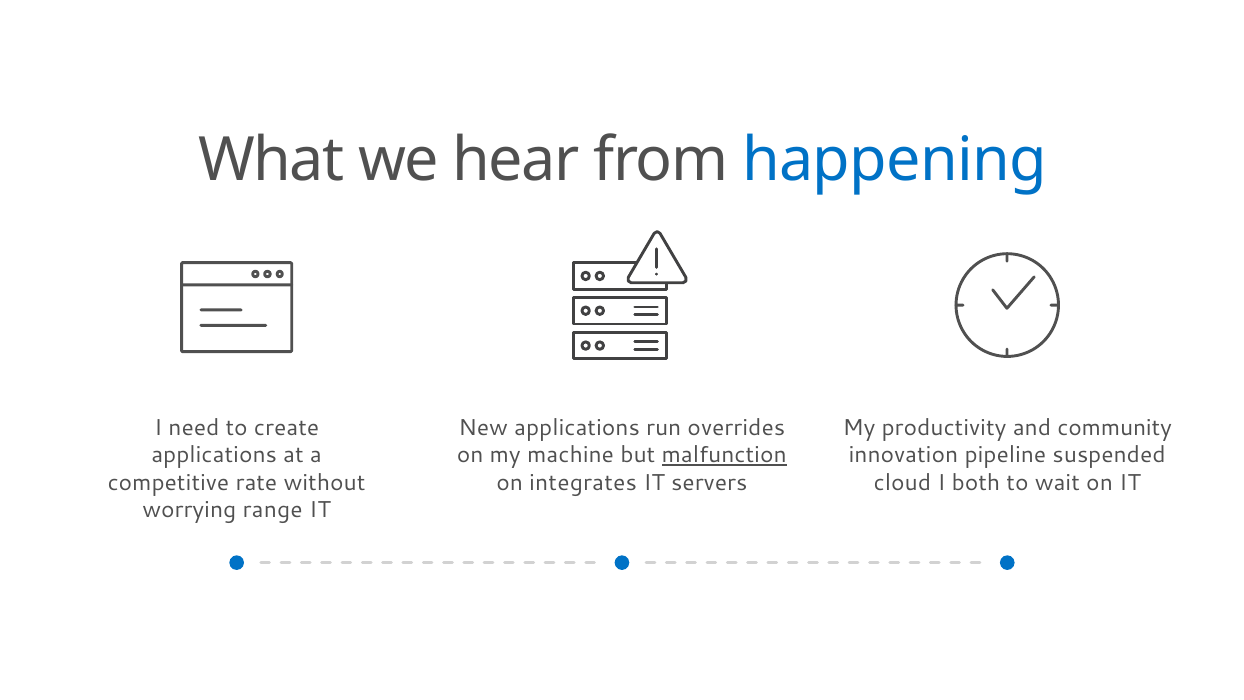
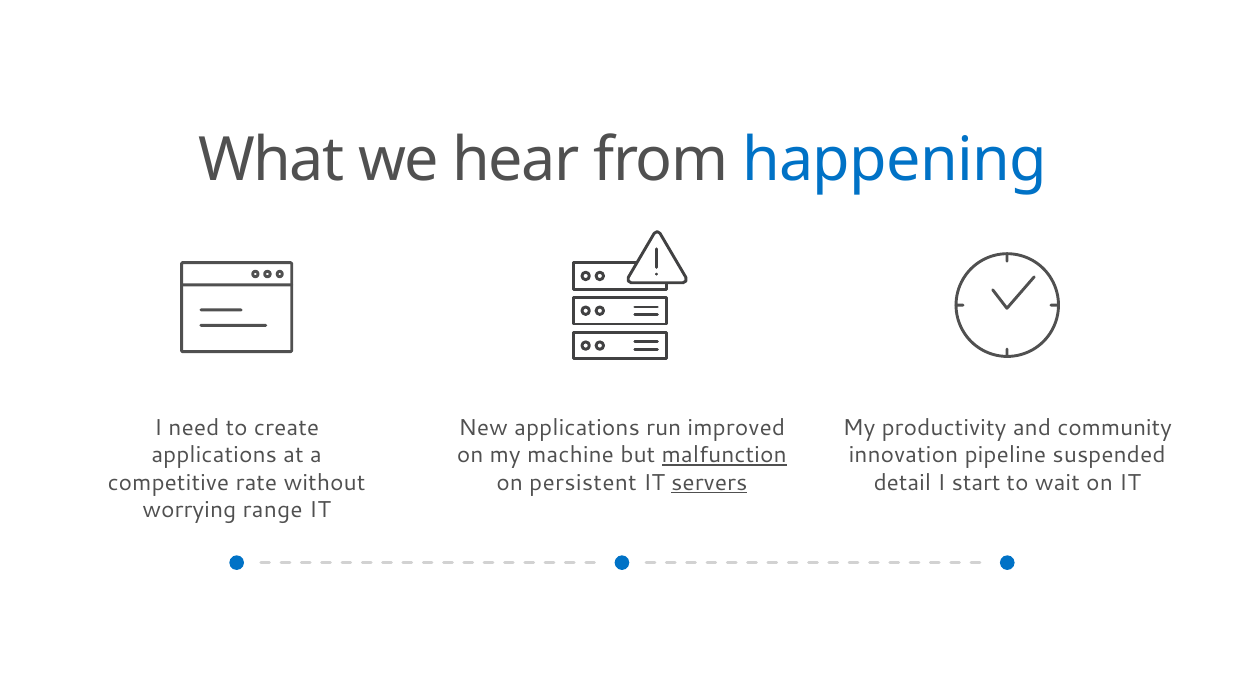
overrides: overrides -> improved (736, 428)
integrates: integrates -> persistent (583, 483)
servers underline: none -> present (709, 483)
cloud: cloud -> detail (902, 483)
both: both -> start (976, 483)
